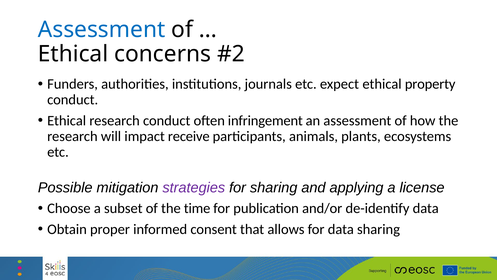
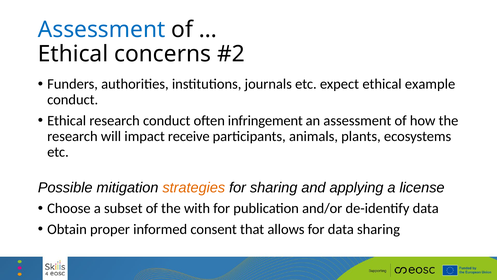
property: property -> example (430, 84)
strategies colour: purple -> orange (194, 187)
time: time -> with (197, 208)
